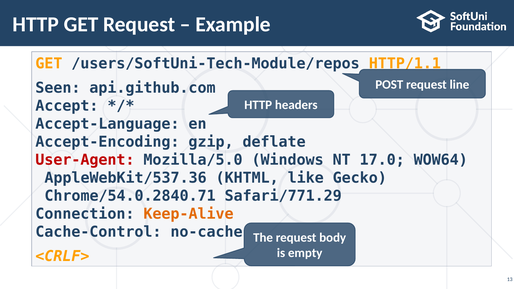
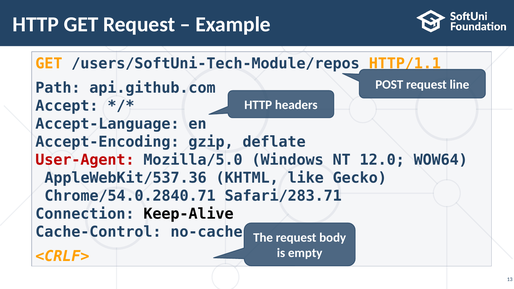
Seen: Seen -> Path (58, 88)
17.0: 17.0 -> 12.0 (382, 160)
Safari/771.29: Safari/771.29 -> Safari/283.71 (283, 196)
Keep-Alive colour: orange -> black (189, 214)
